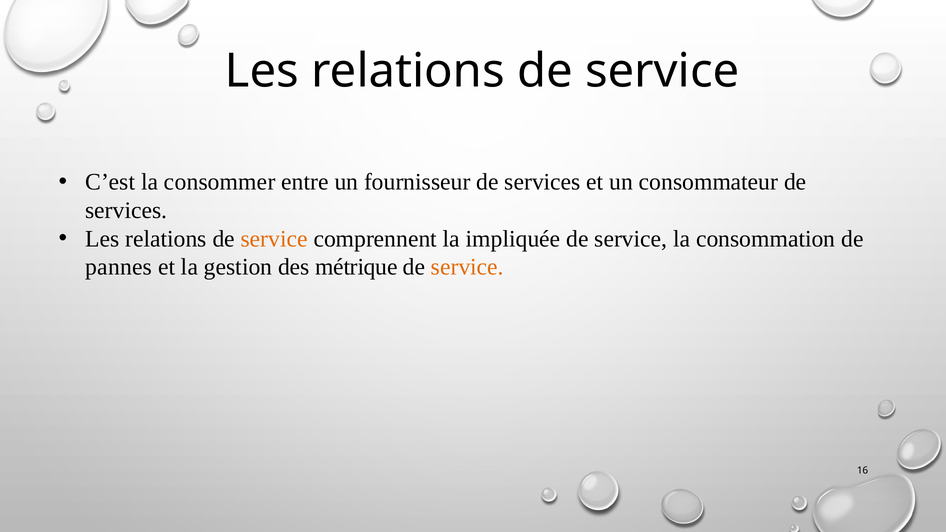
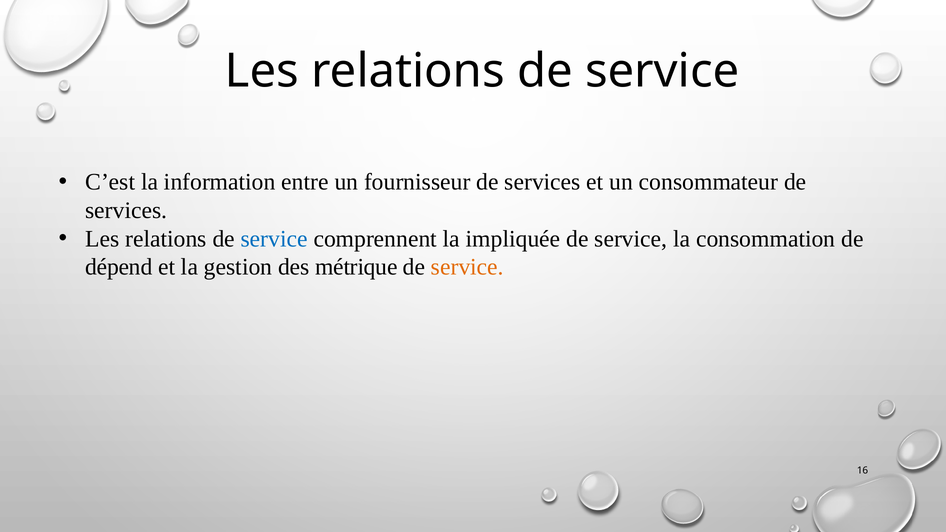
consommer: consommer -> information (220, 182)
service colour: orange -> blue (274, 239)
pannes: pannes -> dépend (119, 267)
